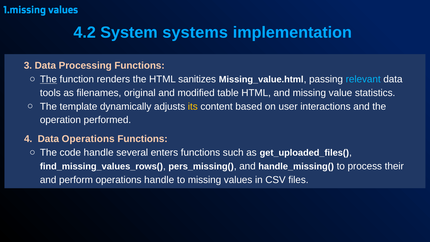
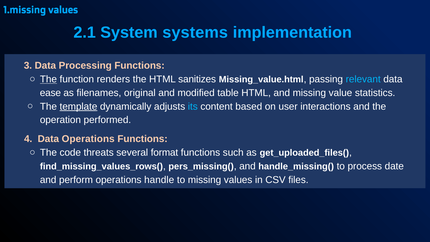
4.2: 4.2 -> 2.1 (85, 33)
tools: tools -> ease (50, 93)
template underline: none -> present (78, 106)
its colour: yellow -> light blue (193, 106)
code handle: handle -> threats (99, 153)
enters: enters -> format (164, 153)
their: their -> date (394, 166)
